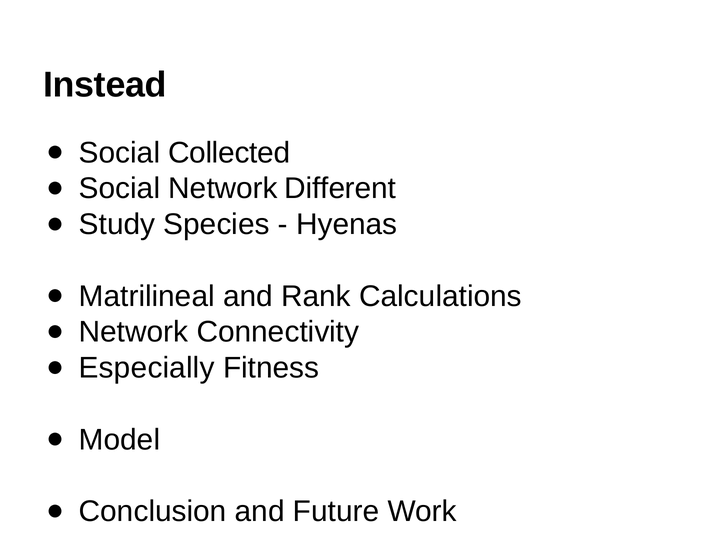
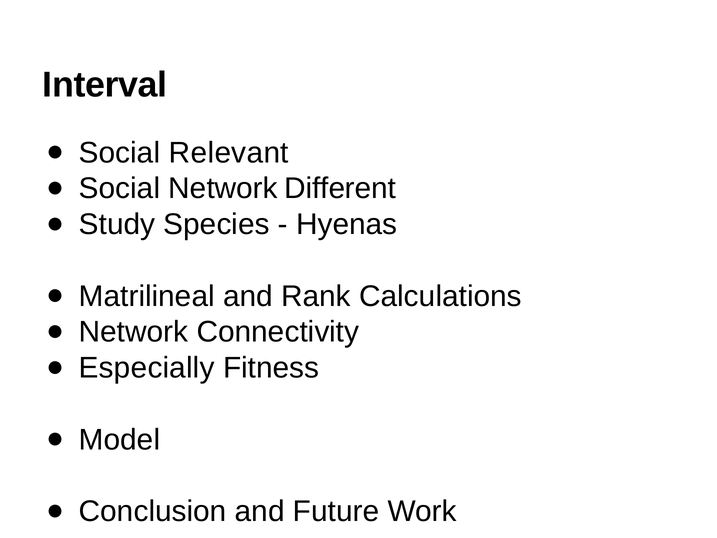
Instead: Instead -> Interval (105, 85)
Collected: Collected -> Relevant (229, 153)
